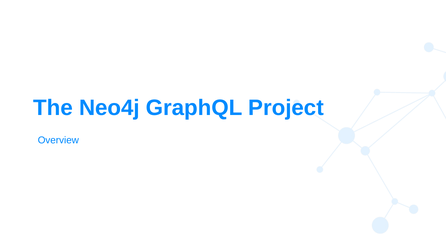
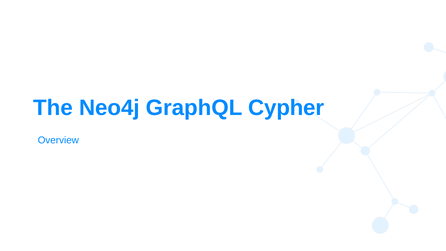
Project: Project -> Cypher (286, 108)
